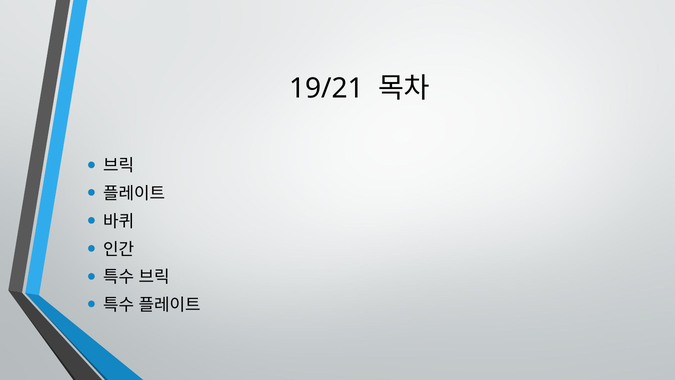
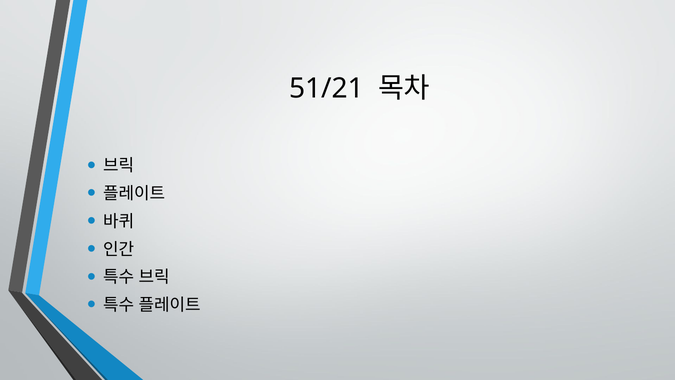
19/21: 19/21 -> 51/21 (327, 88)
